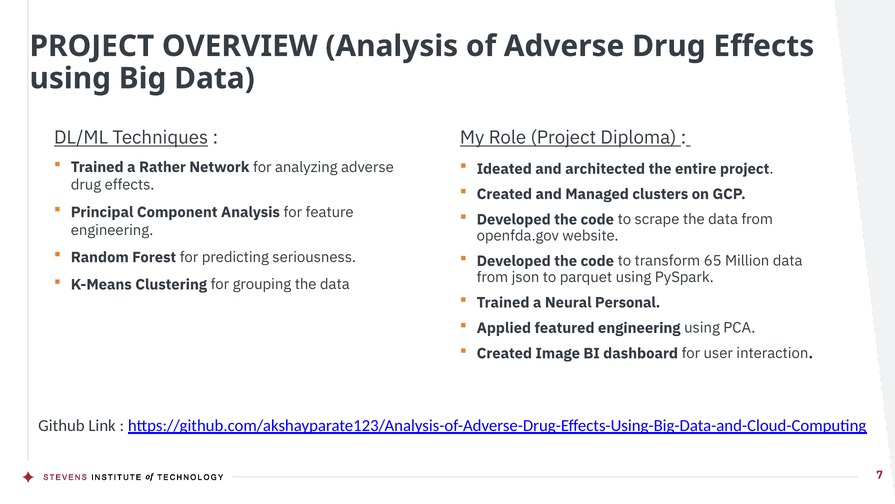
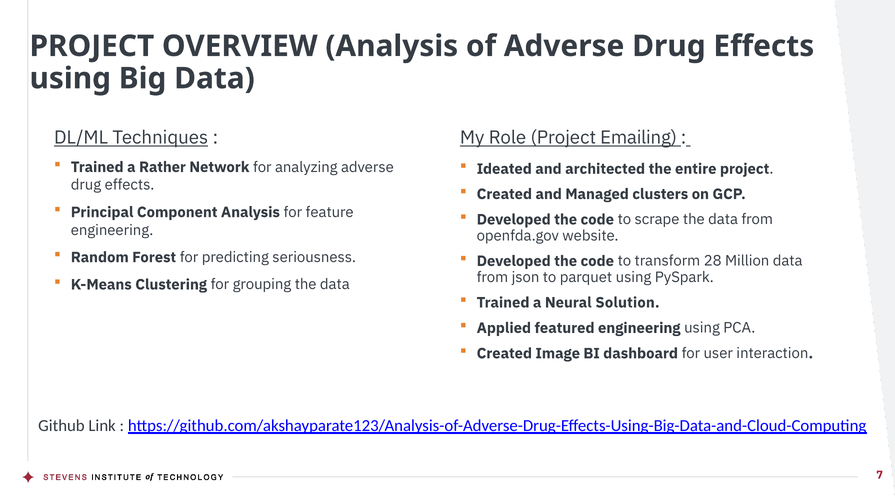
Diploma: Diploma -> Emailing (639, 137)
65: 65 -> 28 (713, 261)
Personal: Personal -> Solution (627, 302)
